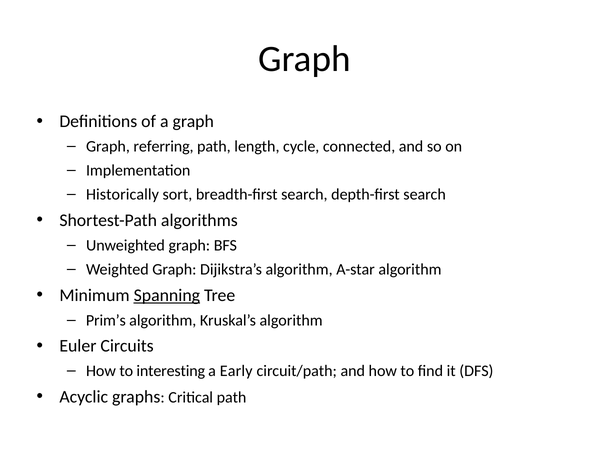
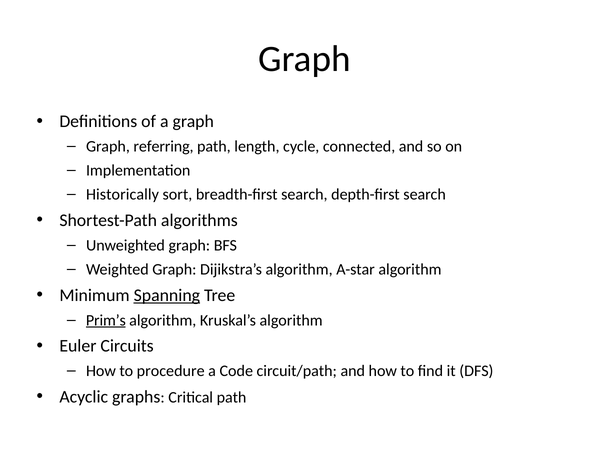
Prim’s underline: none -> present (106, 320)
interesting: interesting -> procedure (171, 371)
Early: Early -> Code (236, 371)
